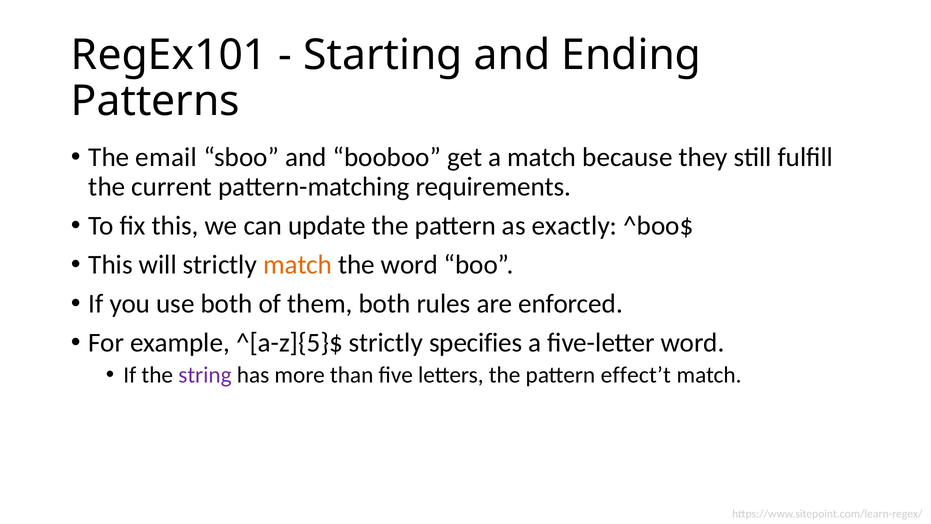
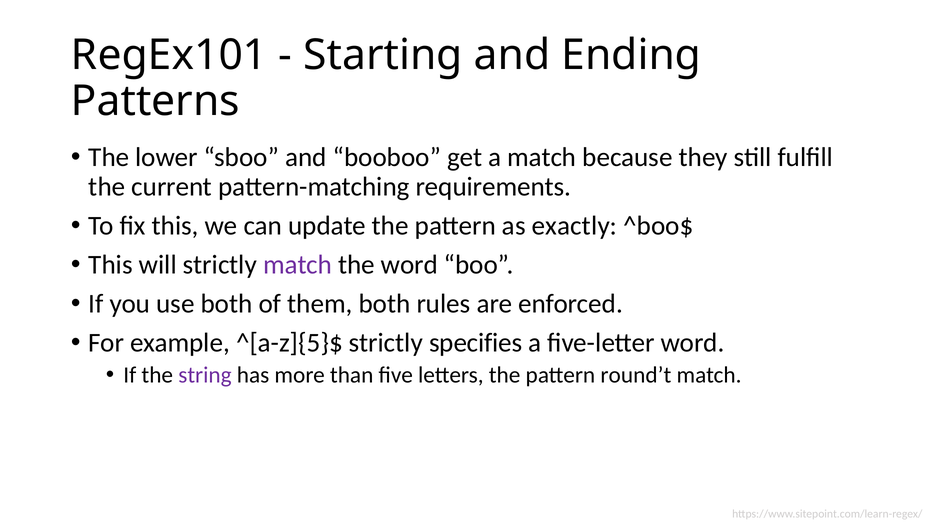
email: email -> lower (167, 157)
match colour: orange -> purple (298, 265)
effect’t: effect’t -> round’t (636, 375)
